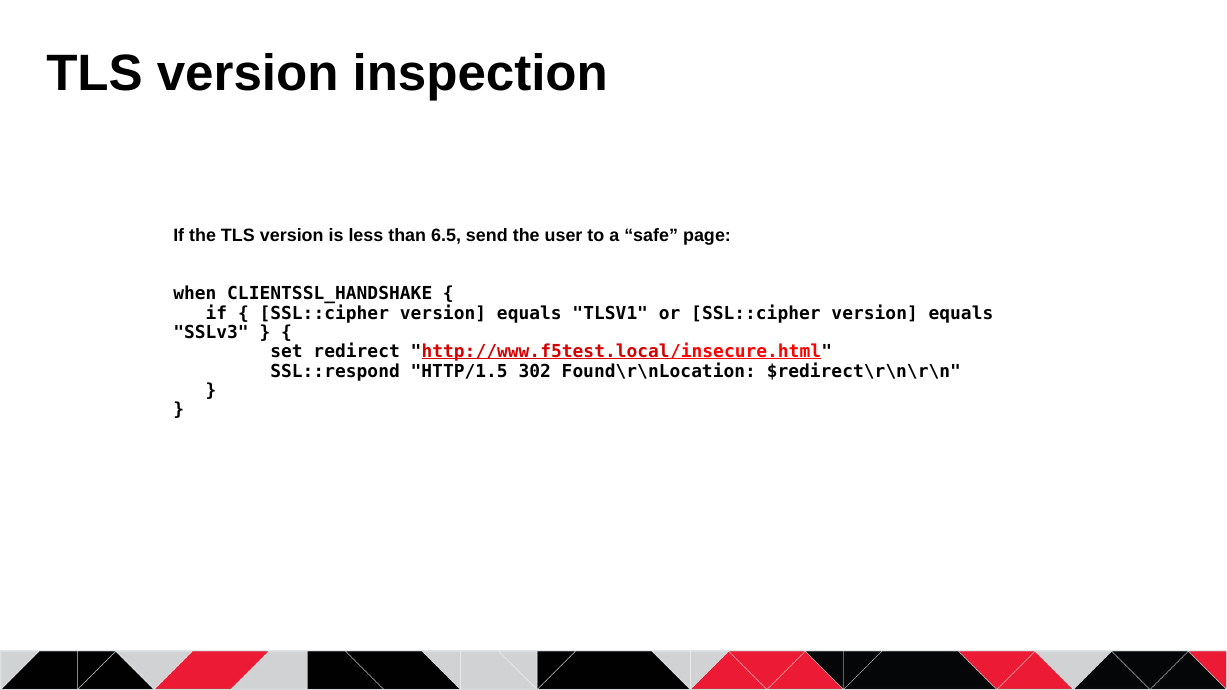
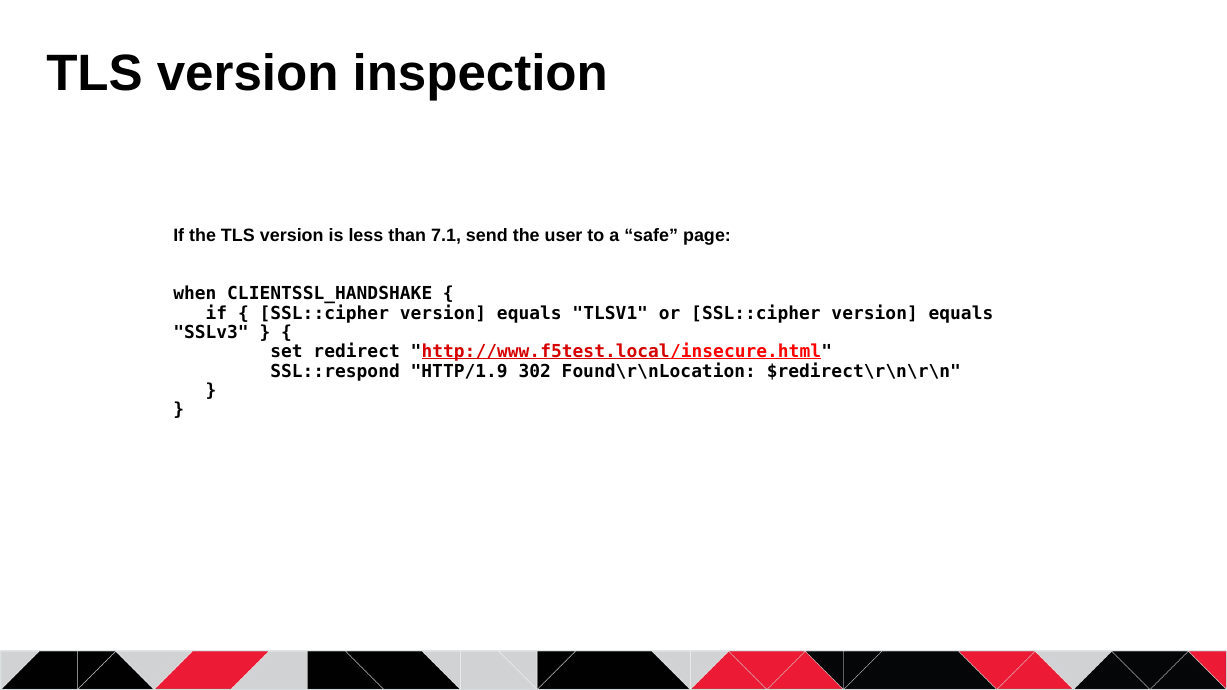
6.5: 6.5 -> 7.1 (446, 236)
HTTP/1.5: HTTP/1.5 -> HTTP/1.9 (459, 371)
